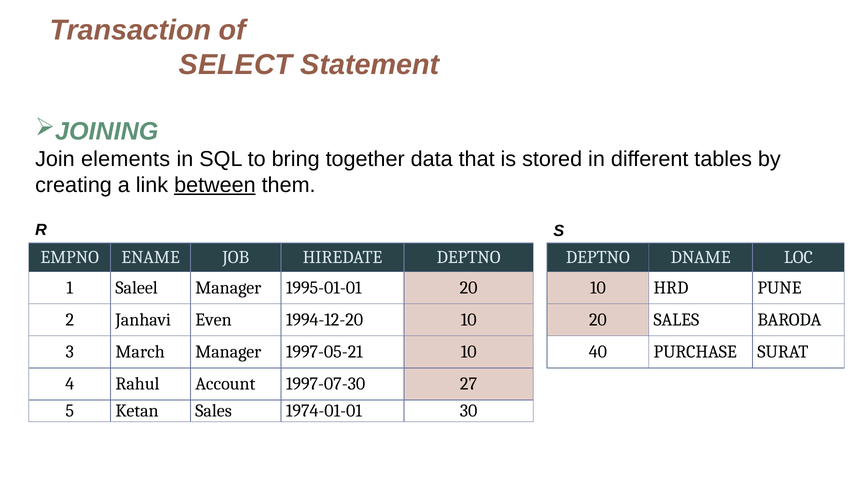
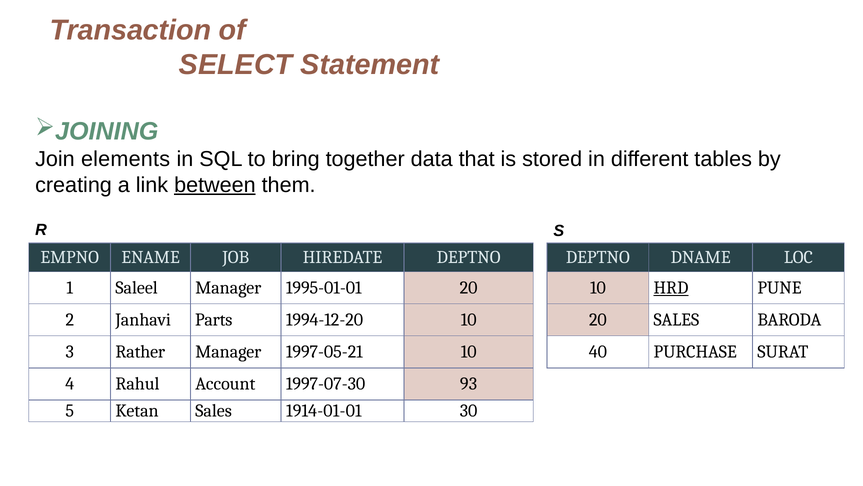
HRD underline: none -> present (671, 287)
Even: Even -> Parts (214, 319)
March: March -> Rather (140, 351)
27: 27 -> 93 (469, 383)
1974-01-01: 1974-01-01 -> 1914-01-01 (324, 410)
